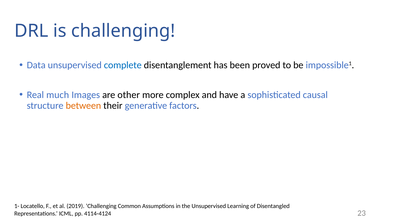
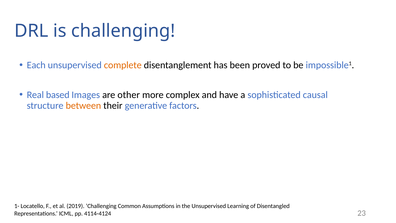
Data: Data -> Each (36, 65)
complete colour: blue -> orange (123, 65)
much: much -> based (58, 95)
